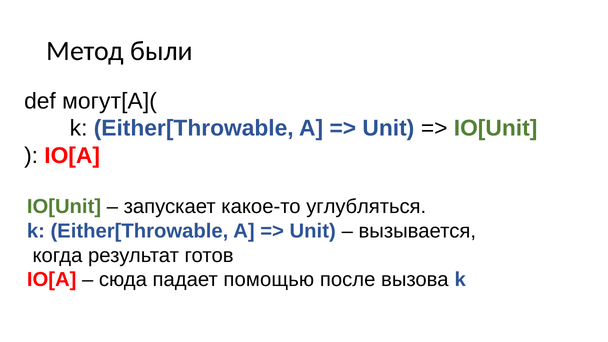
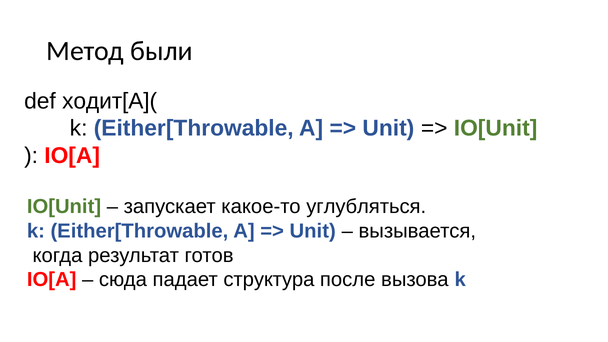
могут[A](: могут[A]( -> ходит[A]( (110, 101)
помощью: помощью -> структура (269, 280)
